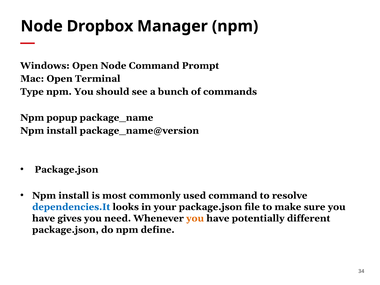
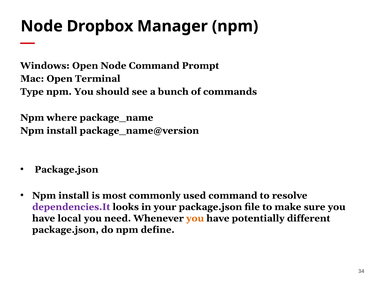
popup: popup -> where (62, 118)
dependencies.It colour: blue -> purple (71, 207)
gives: gives -> local (69, 218)
